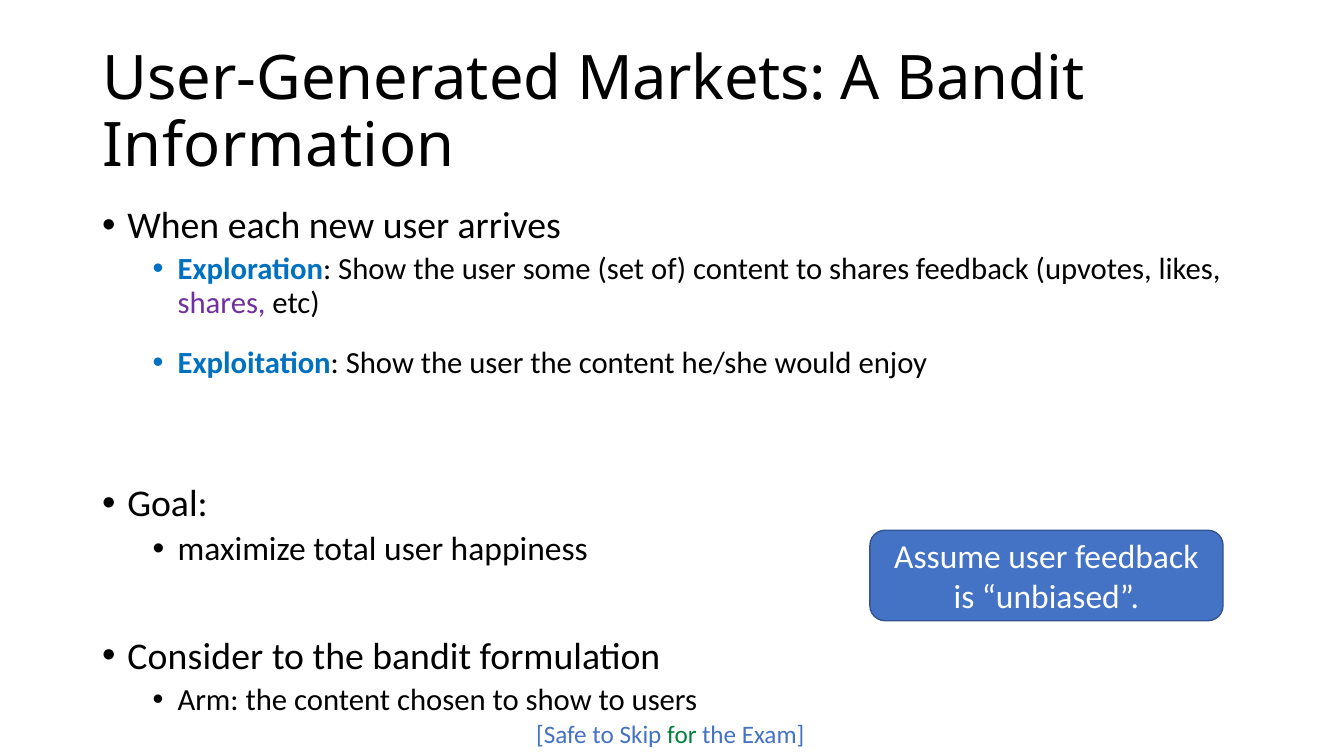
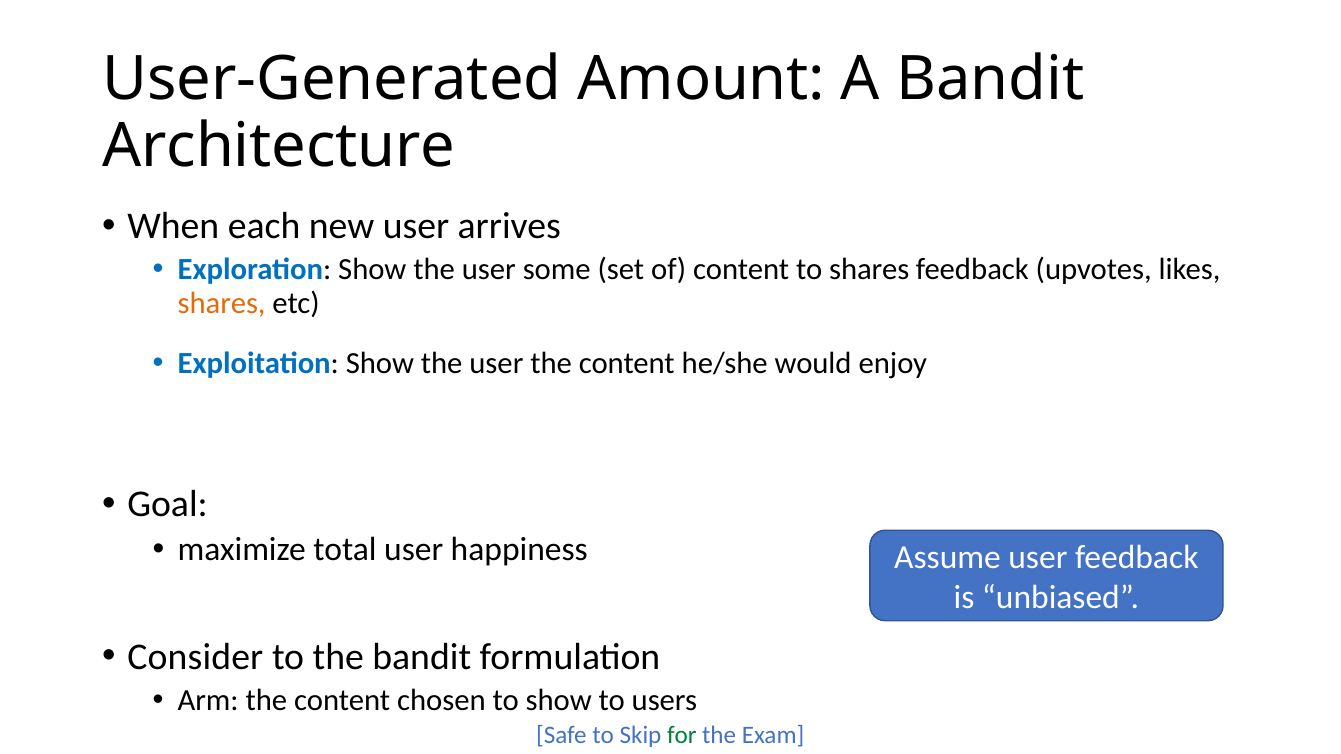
Markets: Markets -> Amount (701, 79)
Information: Information -> Architecture (279, 146)
shares colour: purple -> orange (222, 303)
